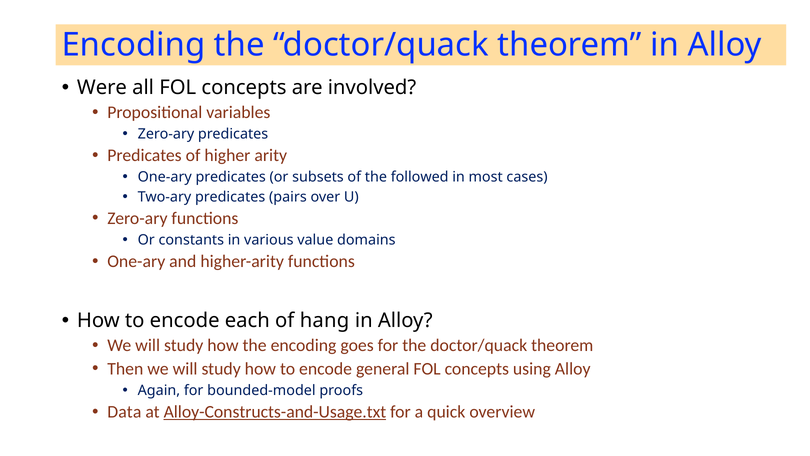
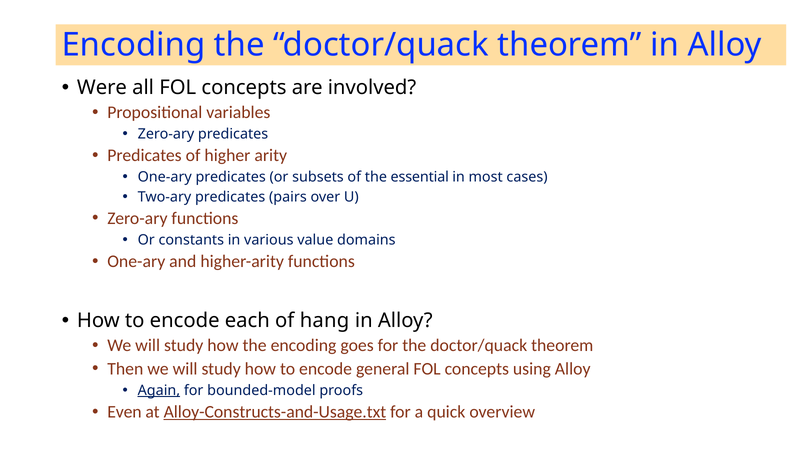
followed: followed -> essential (420, 177)
Again underline: none -> present (159, 390)
Data: Data -> Even (124, 412)
